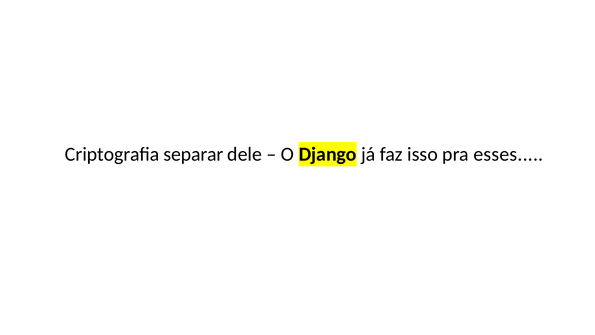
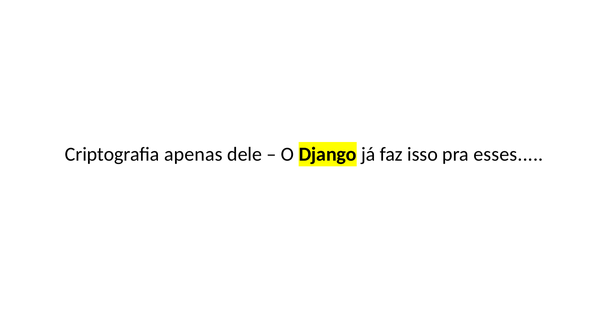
separar: separar -> apenas (193, 154)
